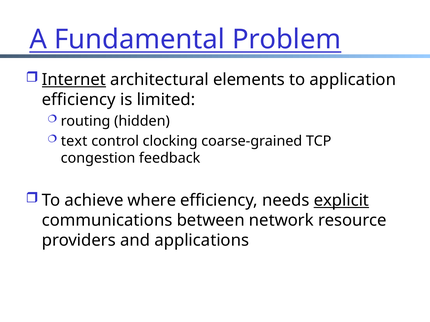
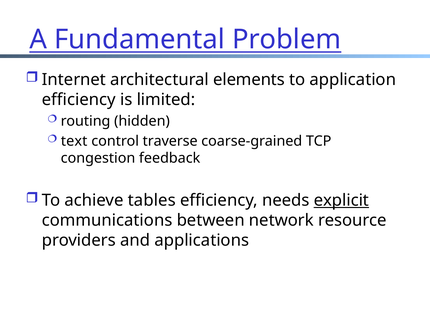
Internet underline: present -> none (74, 80)
clocking: clocking -> traverse (170, 141)
where: where -> tables (152, 201)
